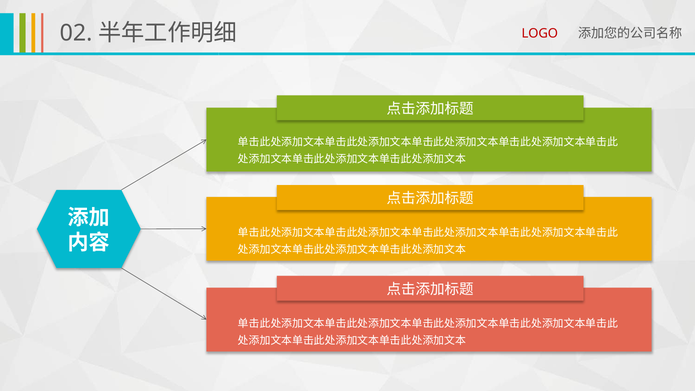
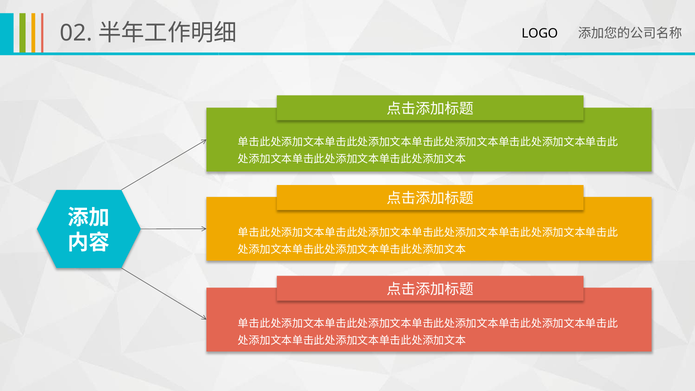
LOGO colour: red -> black (540, 33)
